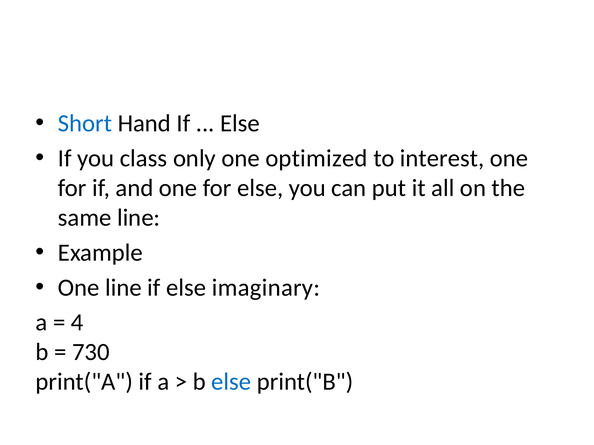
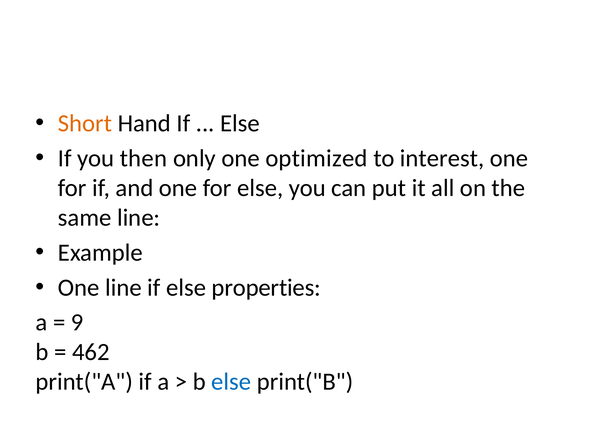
Short colour: blue -> orange (85, 123)
class: class -> then (143, 158)
imaginary: imaginary -> properties (266, 288)
4: 4 -> 9 (77, 323)
730: 730 -> 462 (91, 353)
